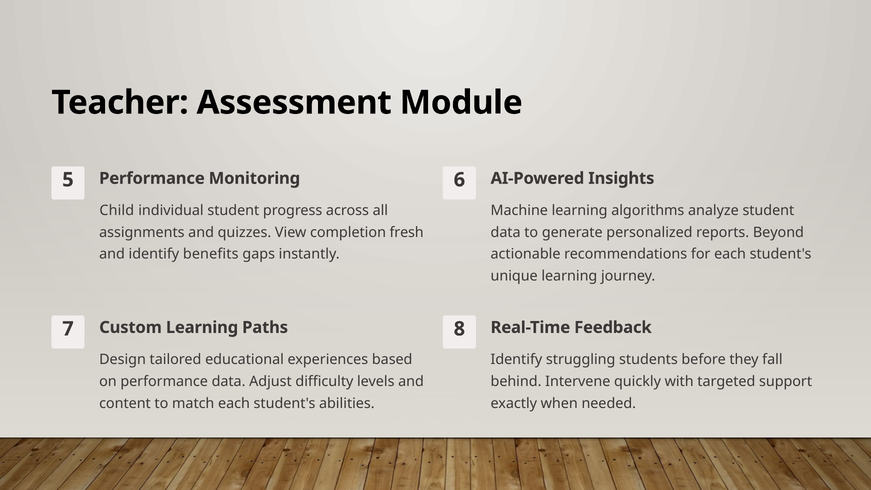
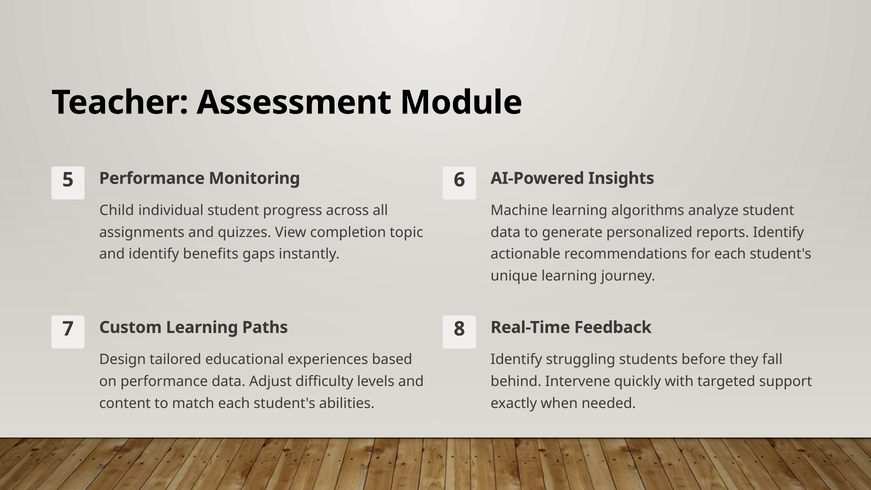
fresh: fresh -> topic (407, 232)
reports Beyond: Beyond -> Identify (778, 232)
